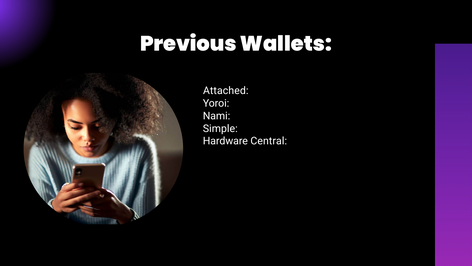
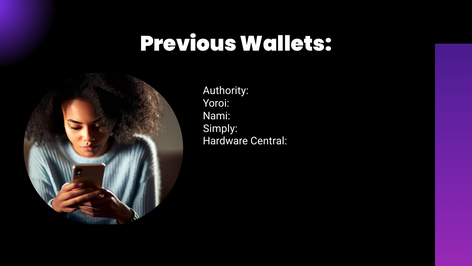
Attached: Attached -> Authority (226, 91)
Simple: Simple -> Simply (220, 128)
